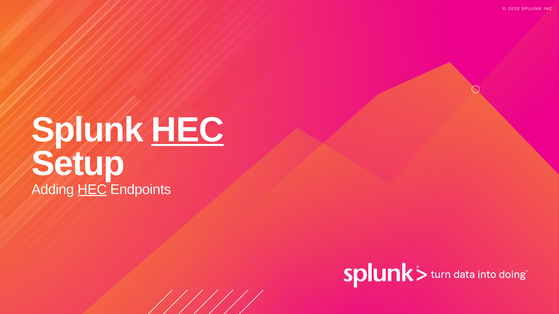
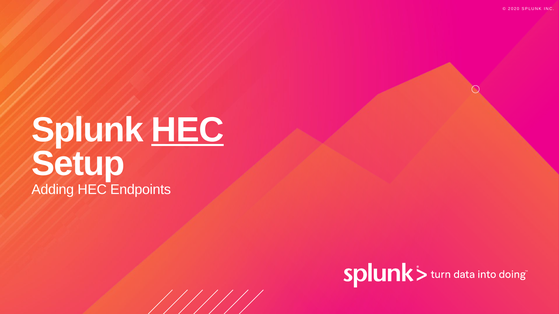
HEC underline: present -> none (92, 190)
